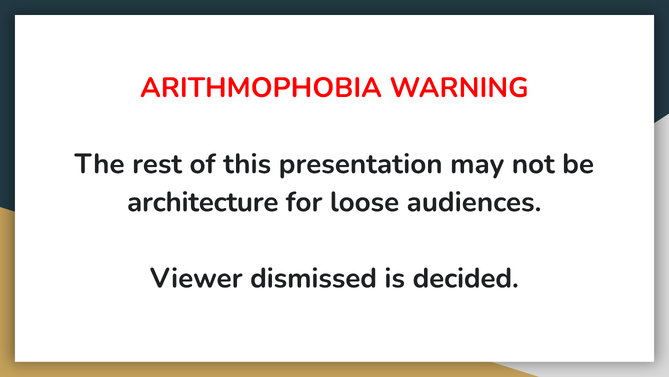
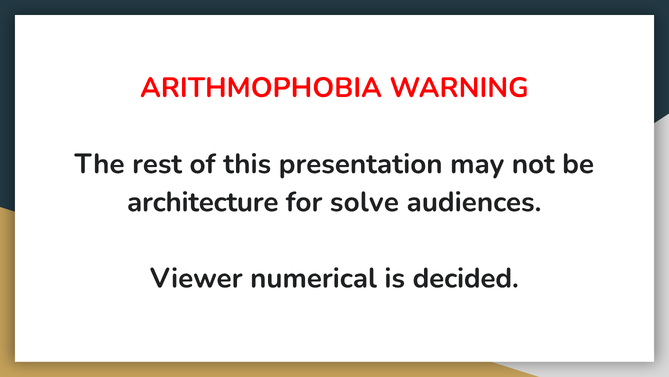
loose: loose -> solve (364, 202)
dismissed: dismissed -> numerical (313, 278)
